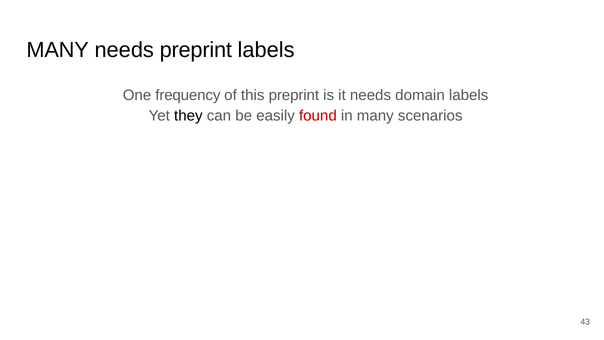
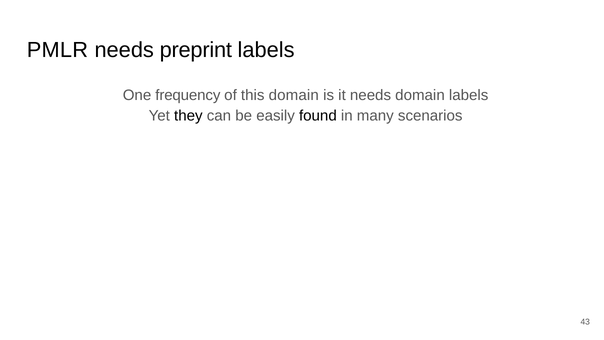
MANY: MANY -> PMLR (57, 50)
this preprint: preprint -> domain (294, 95)
found colour: red -> black (318, 116)
